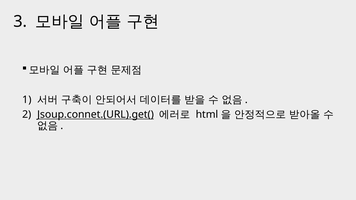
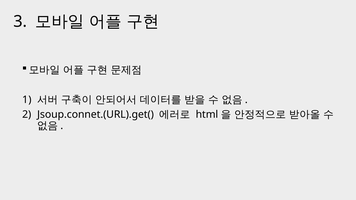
Jsoup.connet.(URL).get( underline: present -> none (95, 115)
